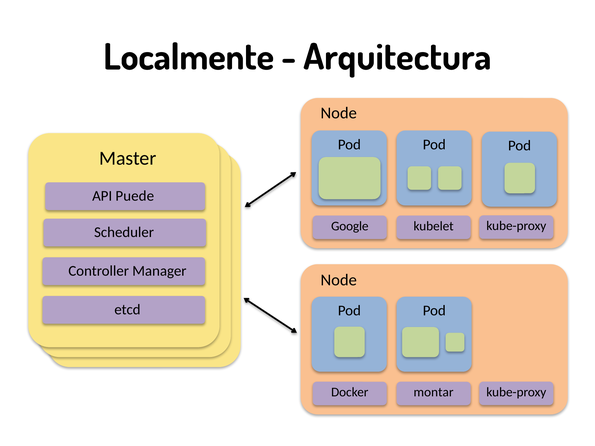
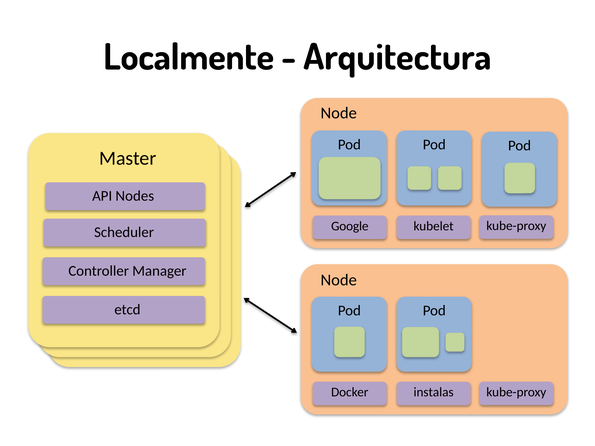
Puede: Puede -> Nodes (135, 196)
montar: montar -> instalas (434, 392)
